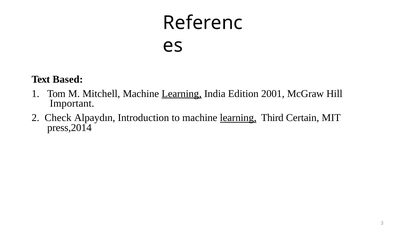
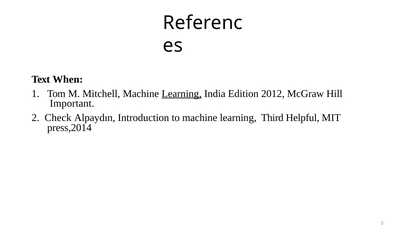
Based: Based -> When (68, 79)
2001: 2001 -> 2012 (273, 93)
learning underline: present -> none (238, 117)
Certain: Certain -> Helpful (303, 117)
